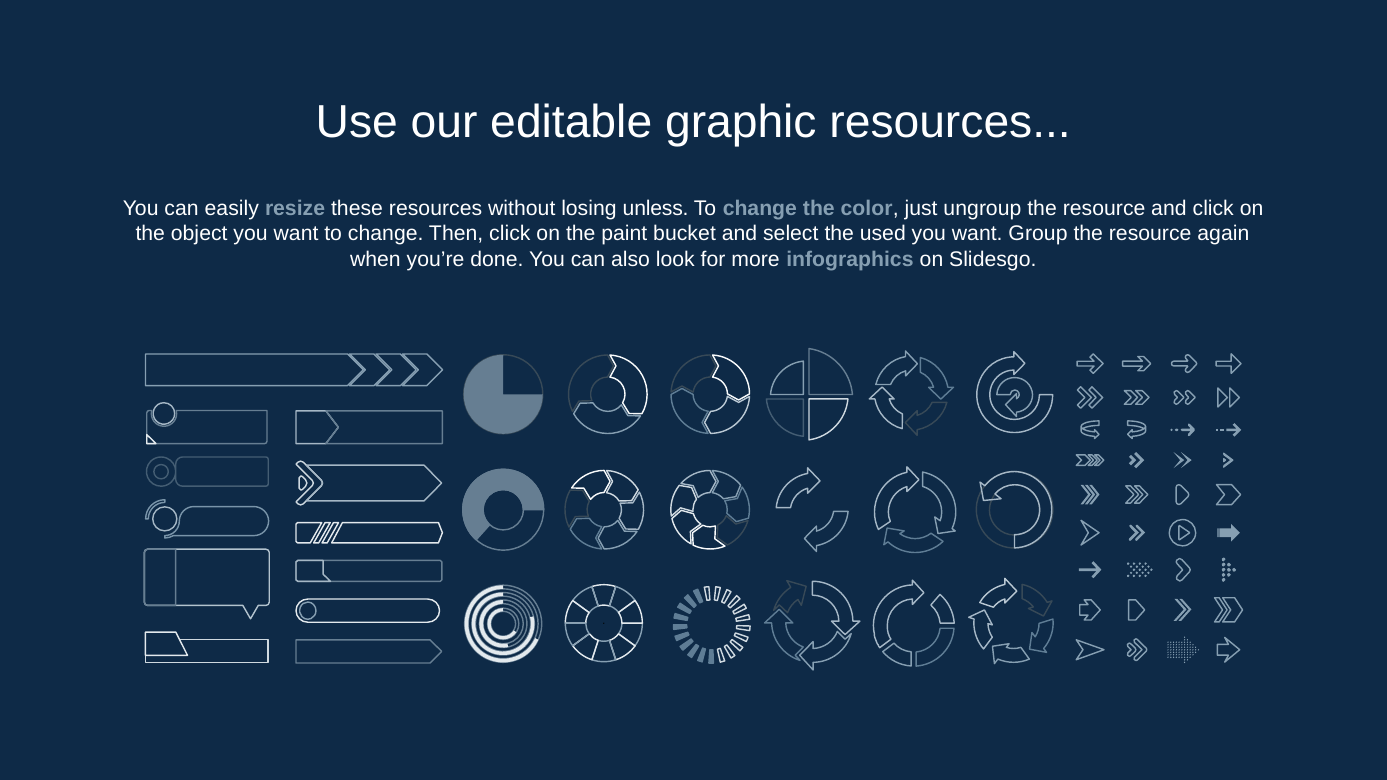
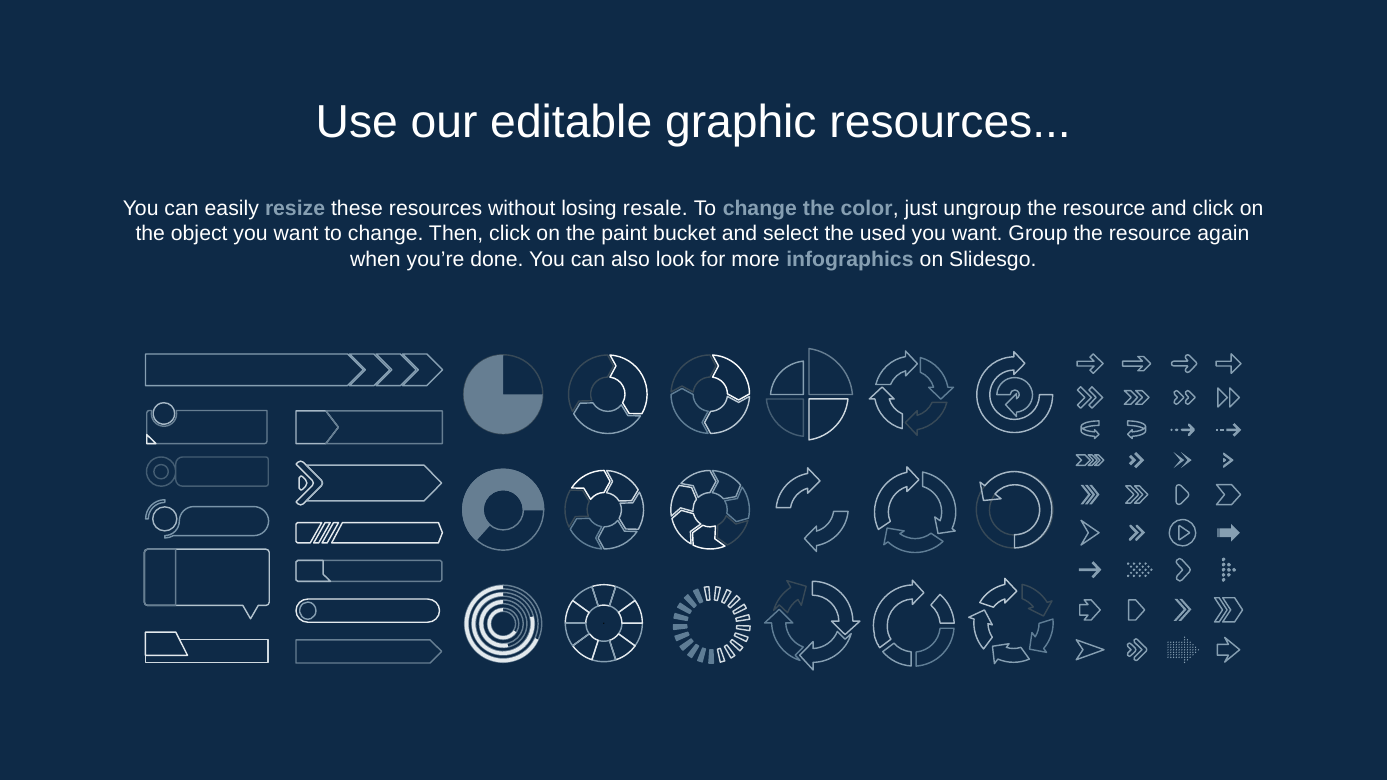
unless: unless -> resale (655, 208)
